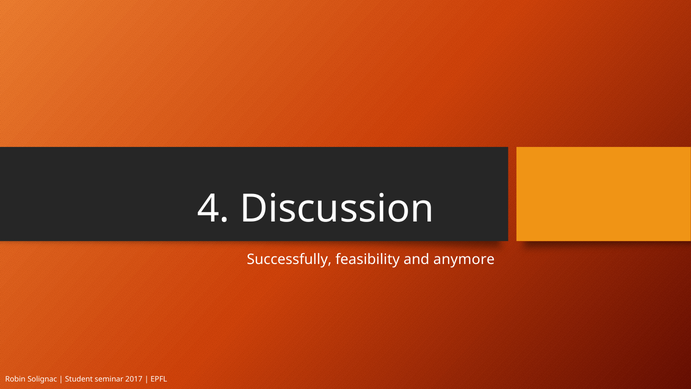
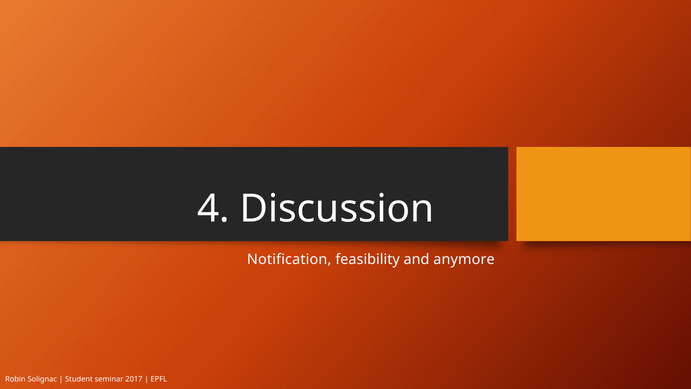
Successfully: Successfully -> Notification (289, 259)
